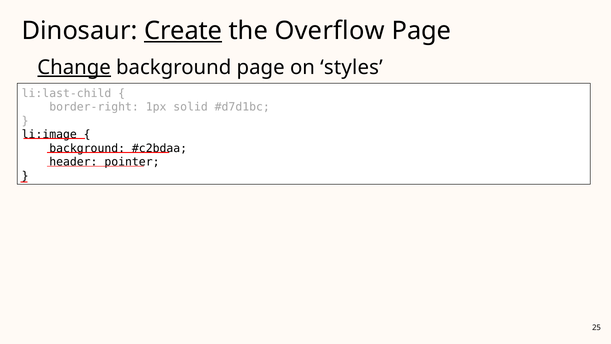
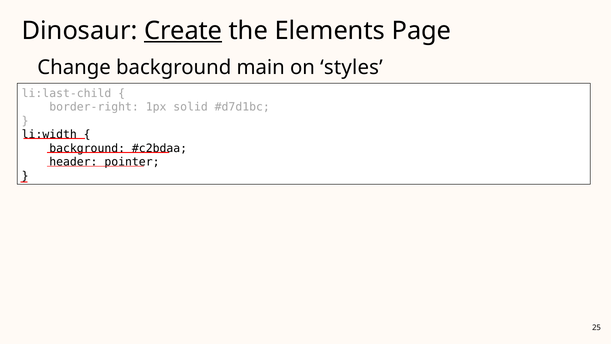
Overflow: Overflow -> Elements (330, 31)
Change underline: present -> none (74, 67)
background page: page -> main (261, 67)
li:image: li:image -> li:width (49, 134)
